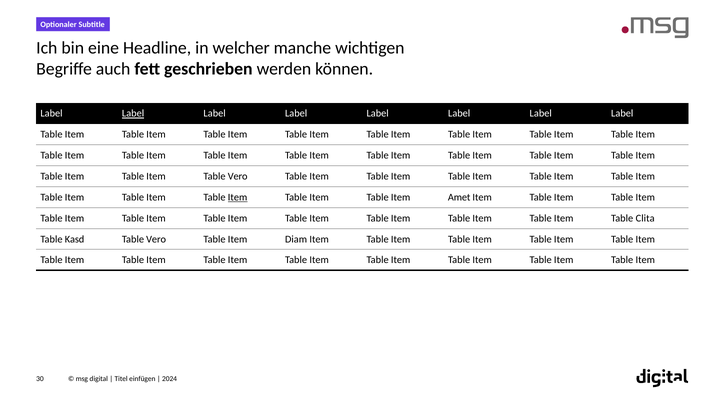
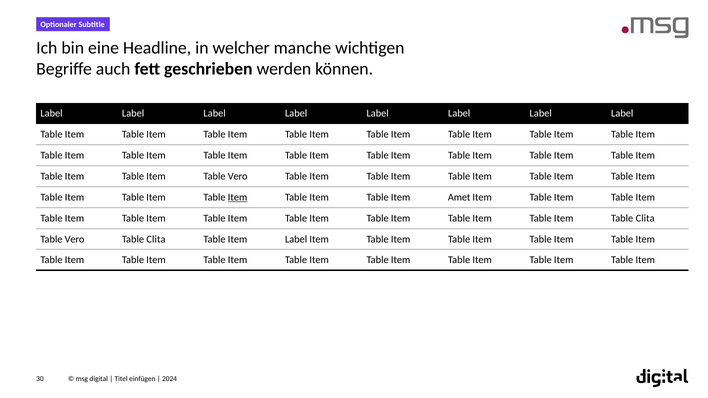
Label underline: present -> none (133, 114)
Kasd: Kasd -> Vero (75, 239)
Vero: Vero -> Clita (156, 239)
Item Diam: Diam -> Label (296, 239)
